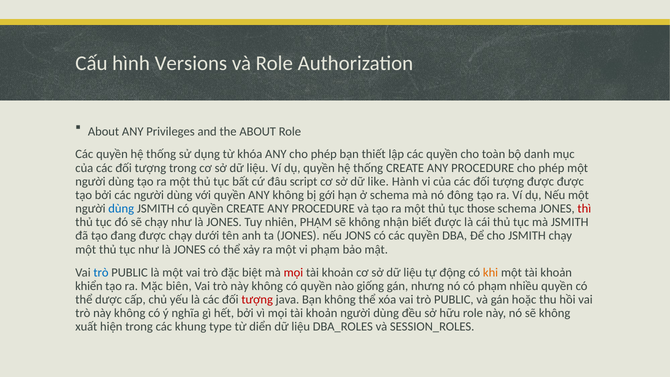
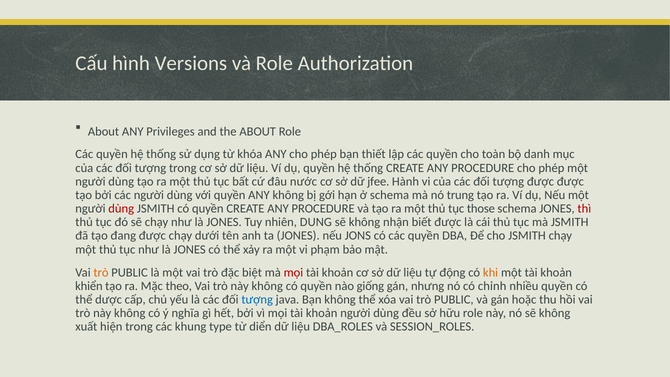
script: script -> nước (303, 181)
like: like -> jfee (378, 181)
đông: đông -> trung (460, 195)
dùng colour: blue -> red (121, 209)
nhiên PHẠM: PHẠM -> DUNG (316, 222)
trò colour: blue -> orange (101, 272)
biên: biên -> theo (179, 286)
có phạm: phạm -> chỉnh (492, 286)
tượng colour: red -> blue (257, 299)
